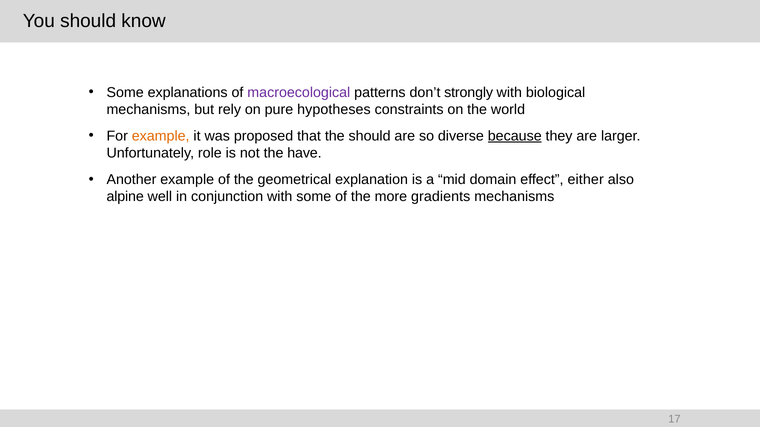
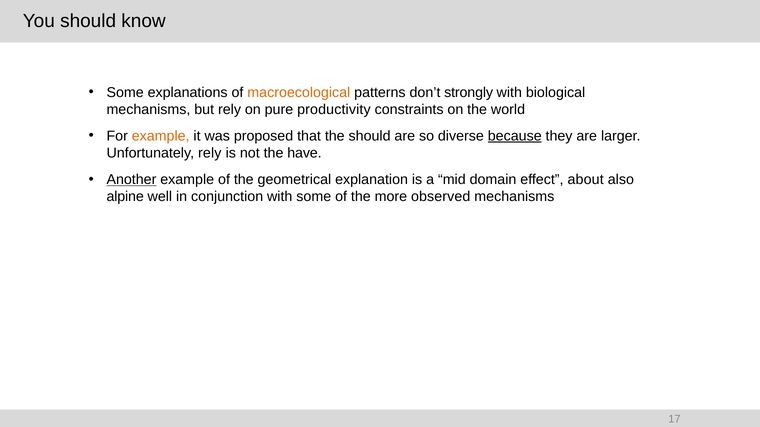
macroecological colour: purple -> orange (299, 92)
hypotheses: hypotheses -> productivity (334, 110)
Unfortunately role: role -> rely (210, 153)
Another underline: none -> present (131, 180)
either: either -> about (586, 180)
gradients: gradients -> observed (441, 197)
